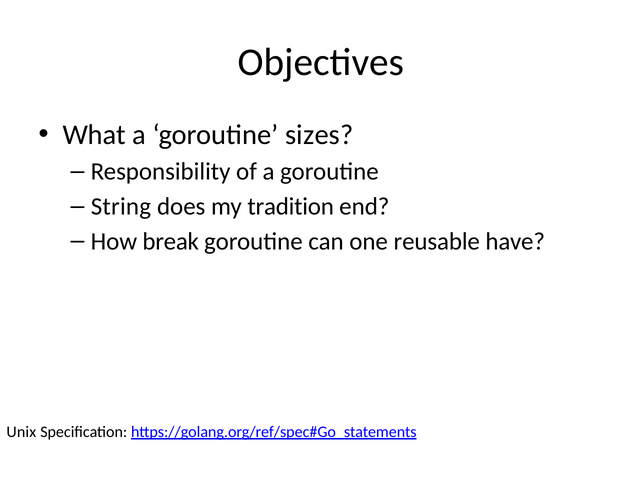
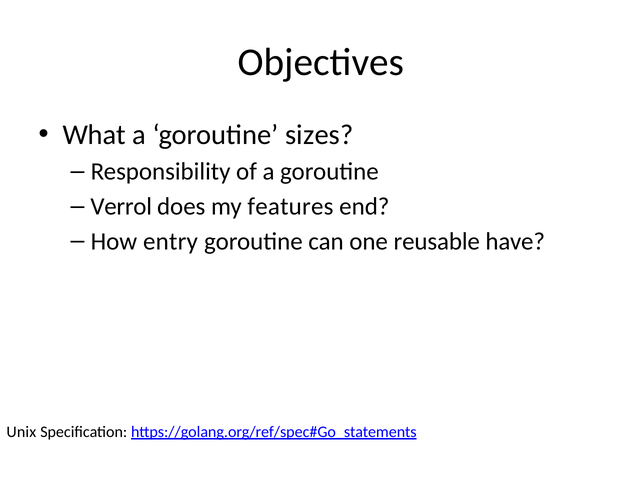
String: String -> Verrol (121, 206)
tradition: tradition -> features (290, 206)
break: break -> entry (170, 241)
